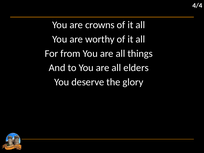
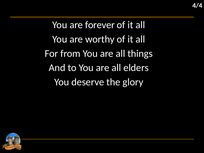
crowns: crowns -> forever (100, 25)
